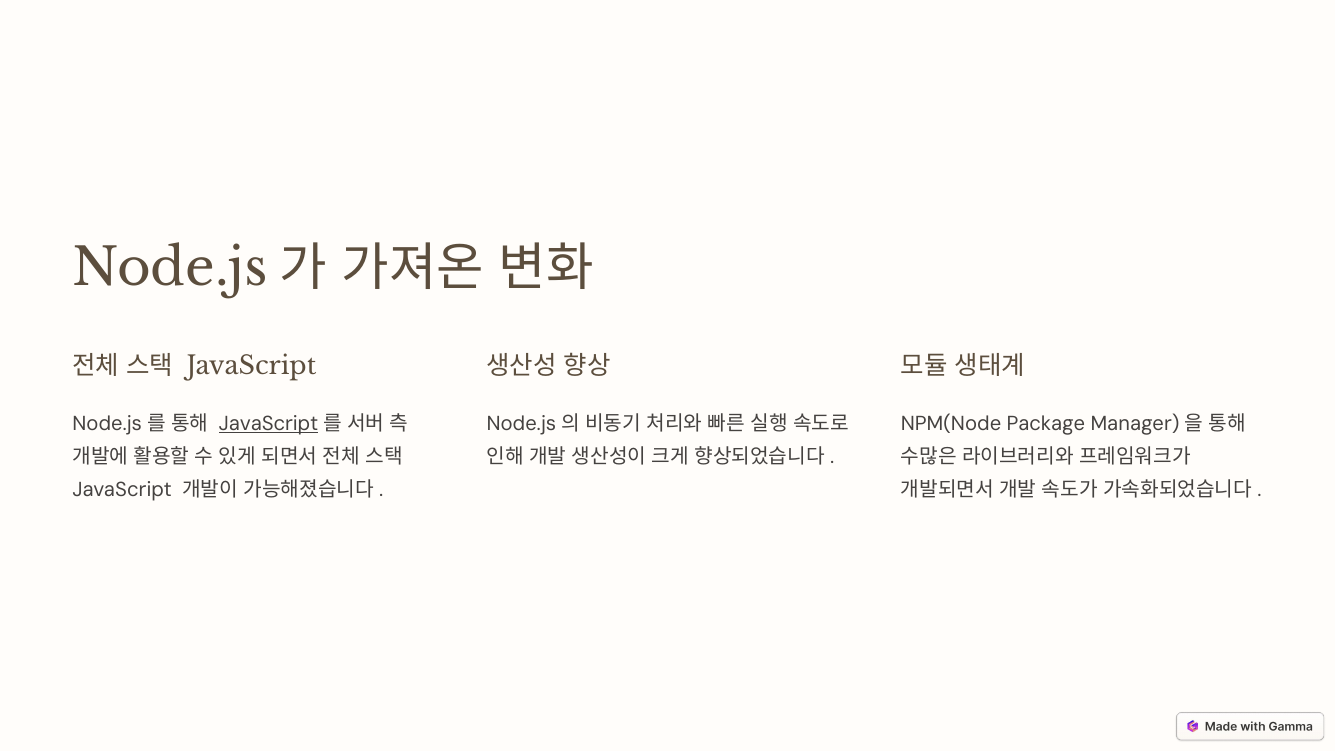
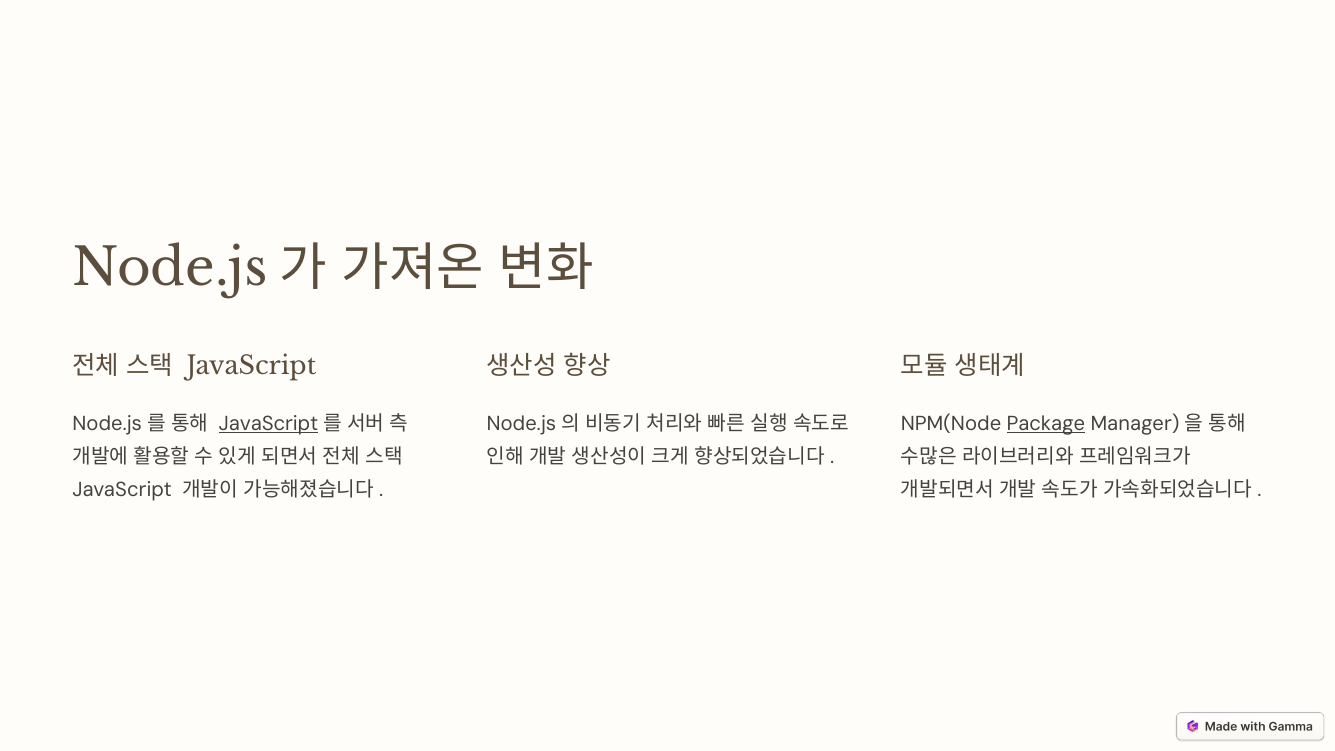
Package underline: none -> present (1046, 423)
